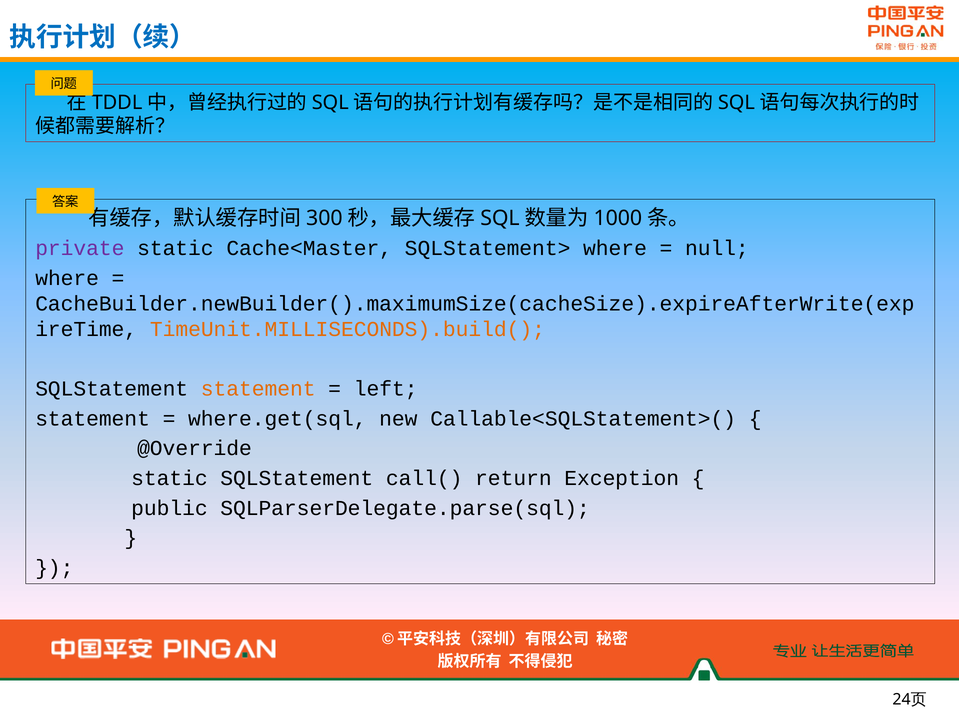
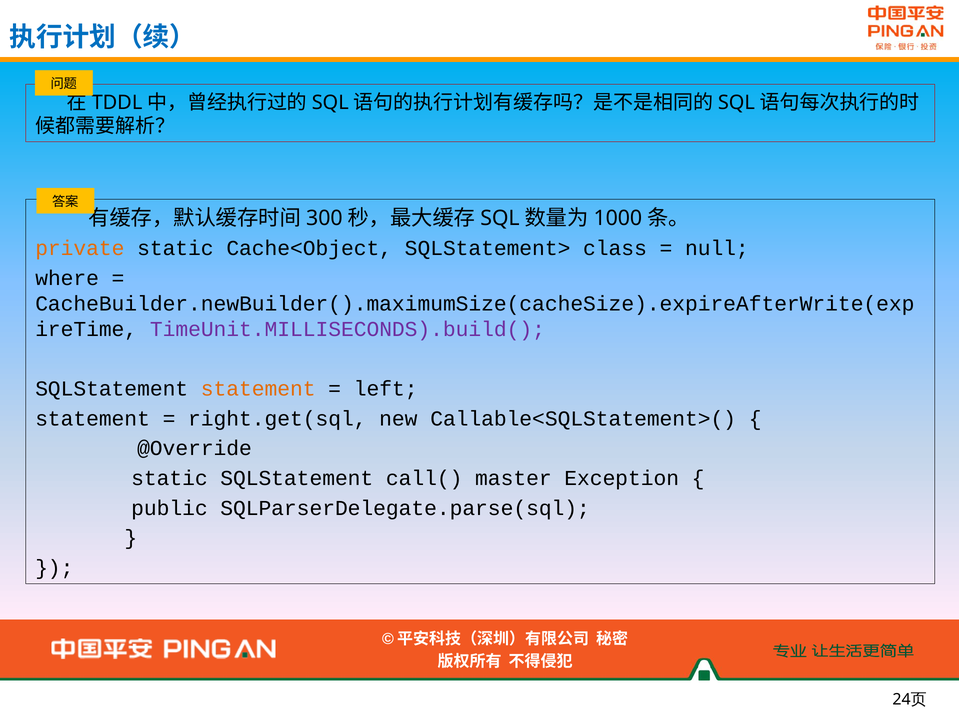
private colour: purple -> orange (80, 248)
Cache<Master: Cache<Master -> Cache<Object (309, 248)
SQLStatement> where: where -> class (615, 248)
TimeUnit.MILLISECONDS).build( colour: orange -> purple (347, 329)
where.get(sql: where.get(sql -> right.get(sql (277, 419)
return: return -> master (513, 478)
